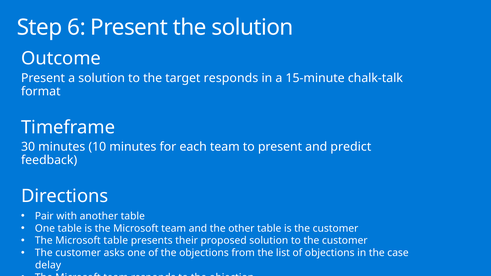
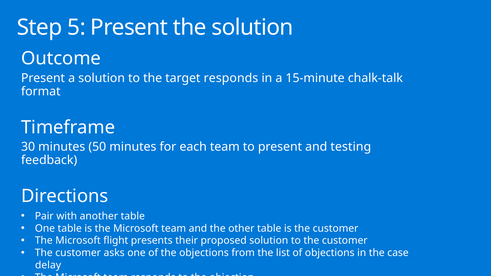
6: 6 -> 5 (76, 27)
10: 10 -> 50 (97, 147)
predict: predict -> testing (351, 147)
Microsoft table: table -> flight (116, 241)
